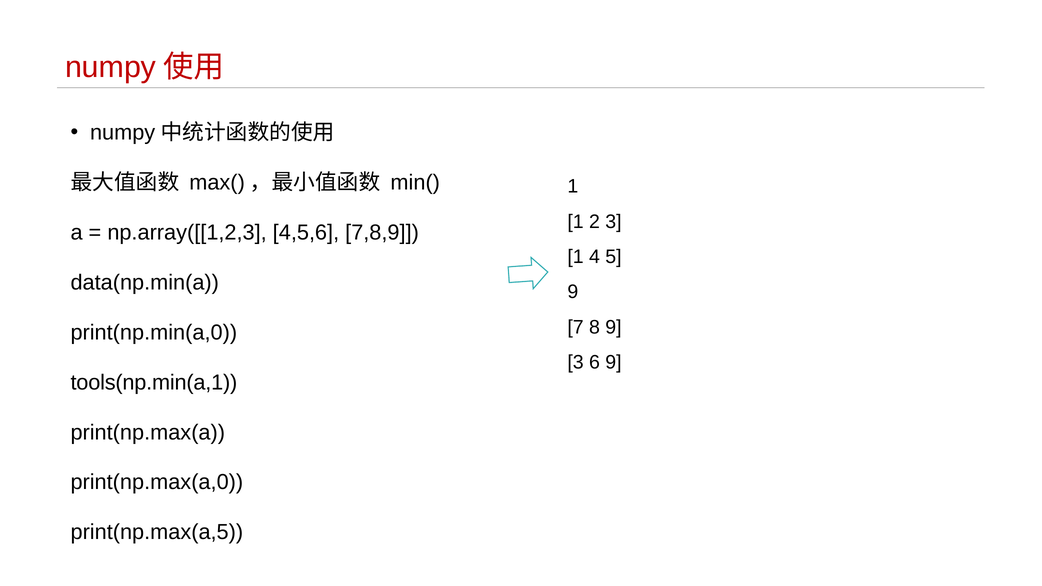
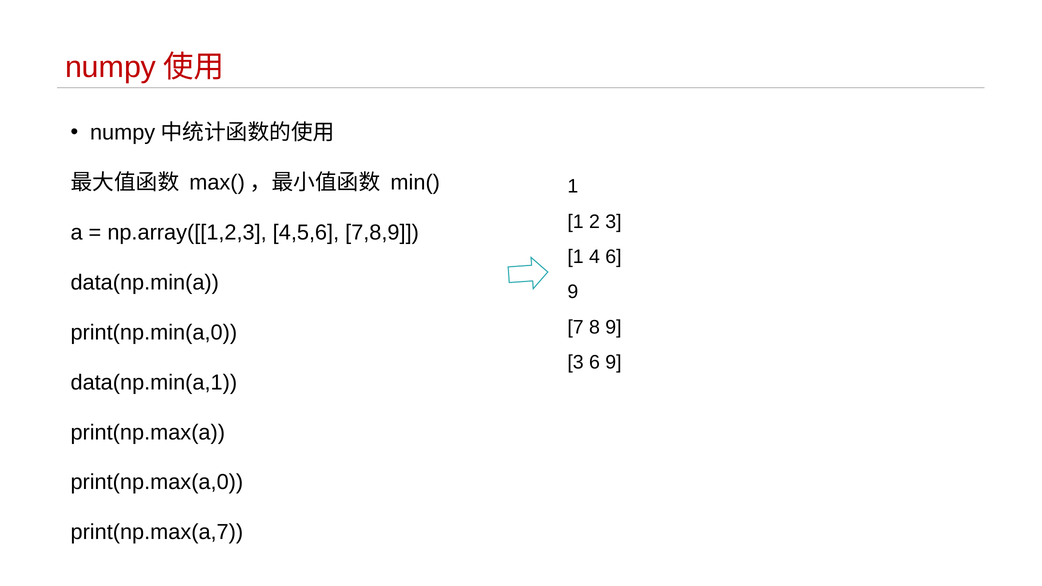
4 5: 5 -> 6 (613, 257)
tools(np.min(a,1: tools(np.min(a,1 -> data(np.min(a,1 (154, 383)
print(np.max(a,5: print(np.max(a,5 -> print(np.max(a,7 (157, 532)
